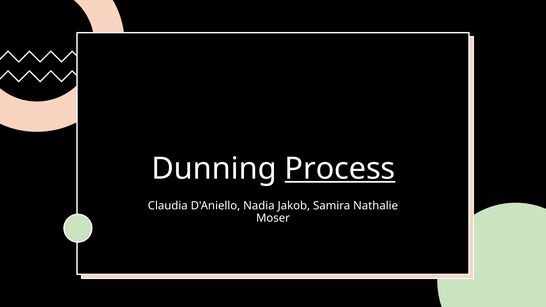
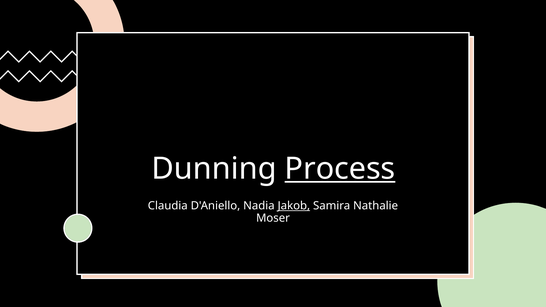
Jakob underline: none -> present (294, 206)
